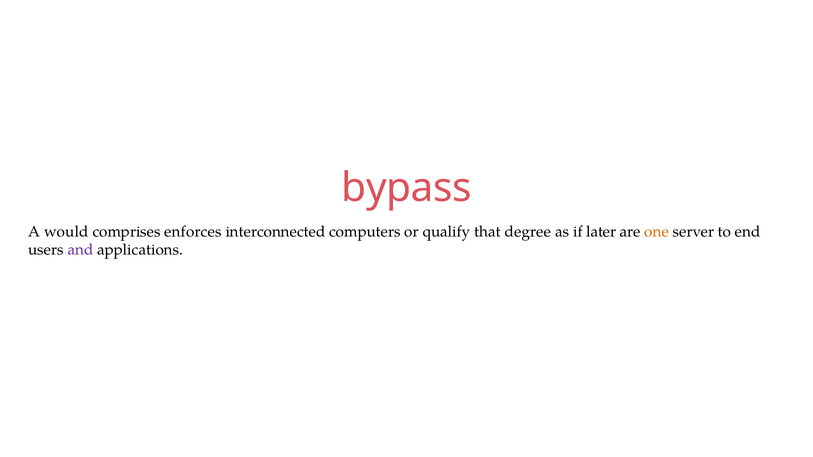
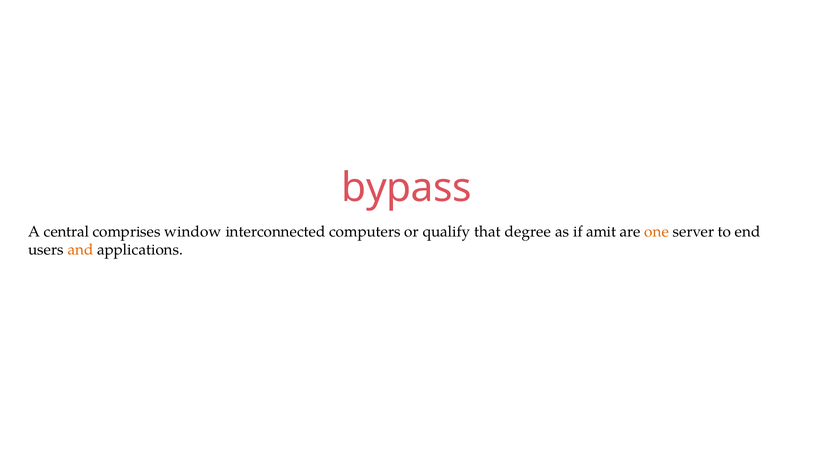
would: would -> central (67, 232)
enforces: enforces -> window (193, 232)
later: later -> amit (601, 232)
and colour: purple -> orange (80, 250)
